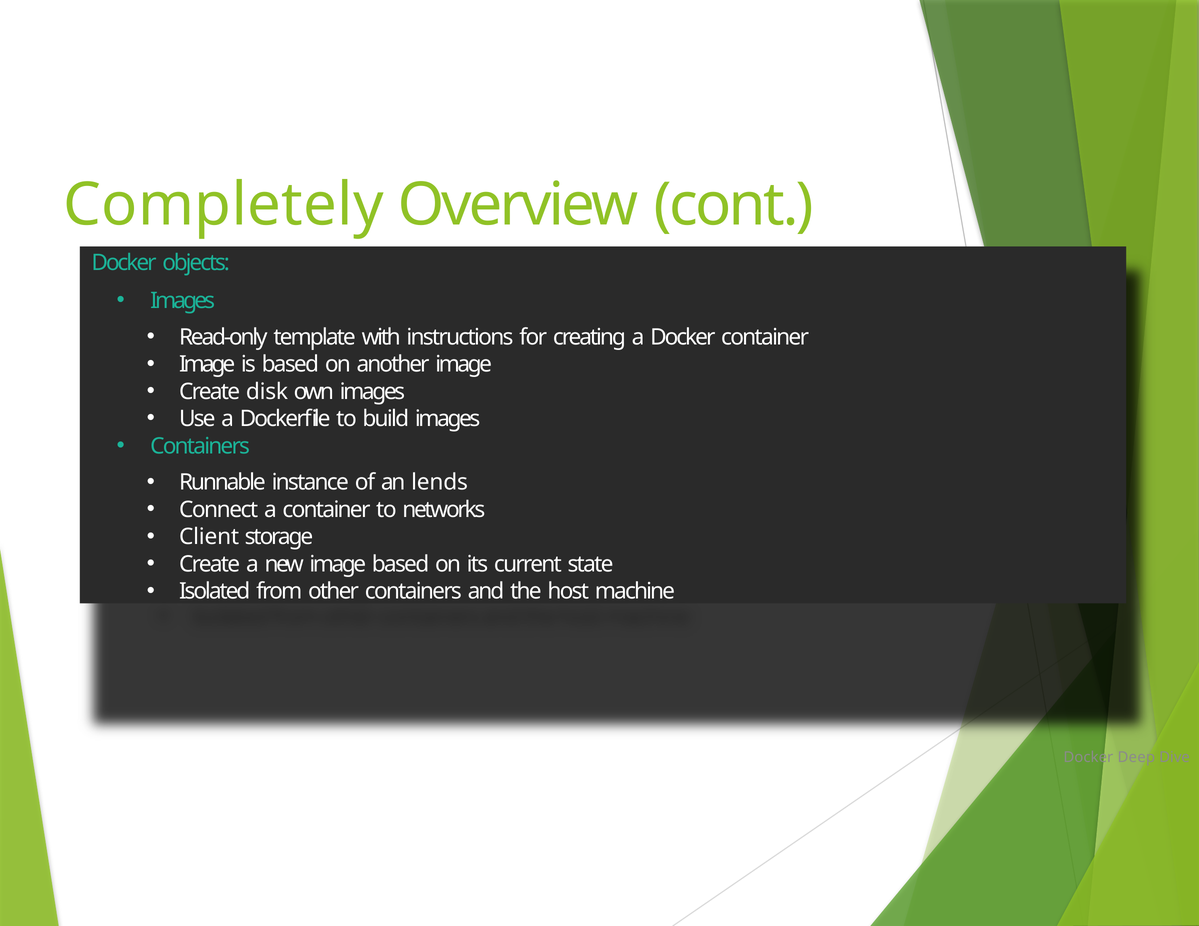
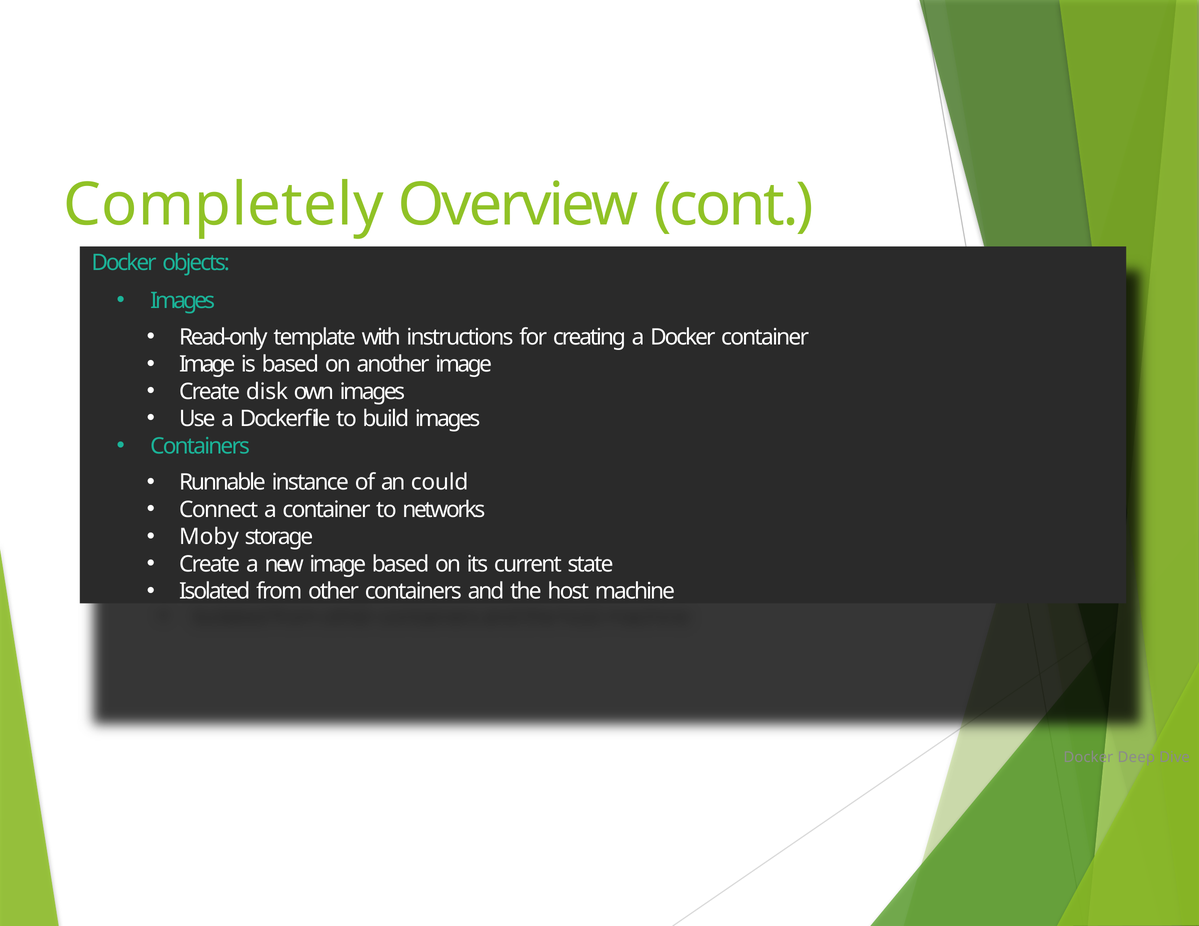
lends: lends -> could (440, 483)
Client: Client -> Moby (209, 537)
